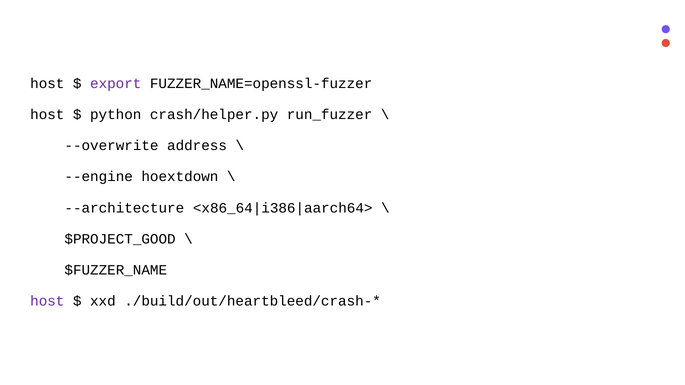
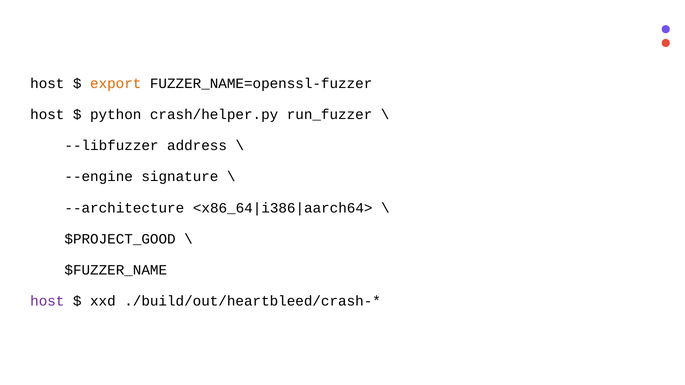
export colour: purple -> orange (116, 84)
--overwrite: --overwrite -> --libfuzzer (112, 146)
hoextdown: hoextdown -> signature (180, 177)
